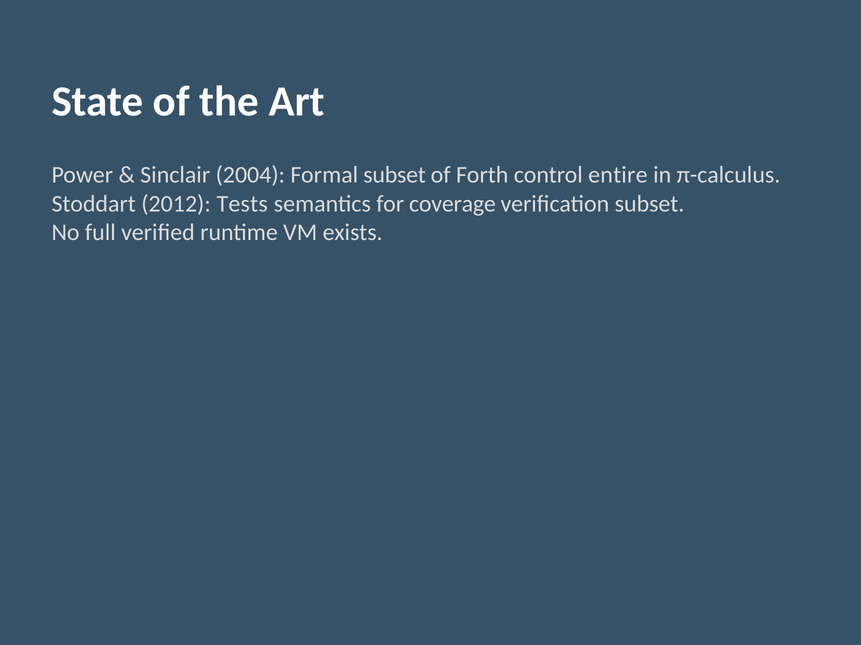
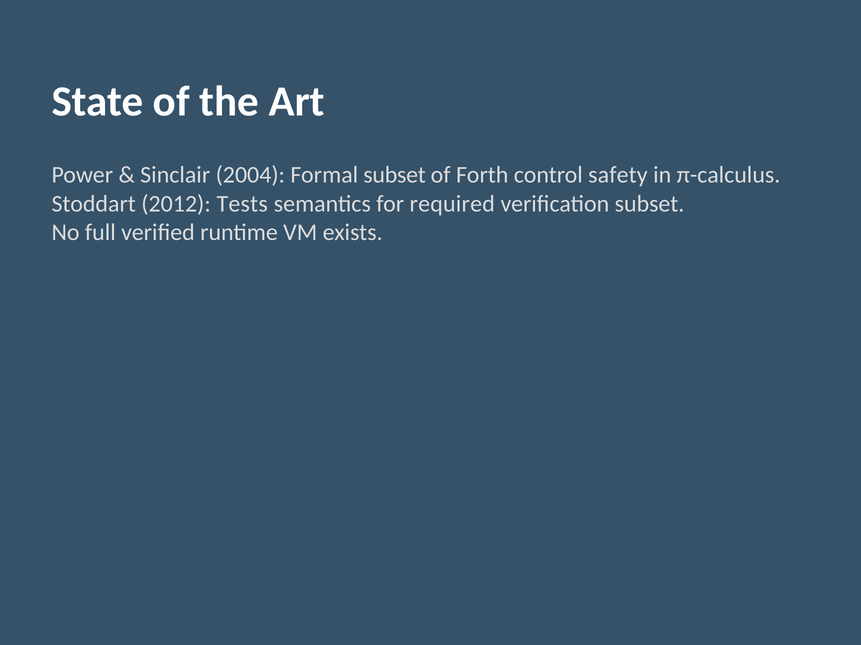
entire: entire -> safety (618, 175)
coverage: coverage -> required (452, 204)
